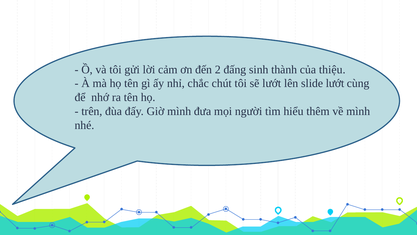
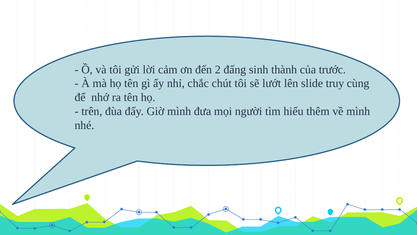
thiệu: thiệu -> trước (332, 69)
slide lướt: lướt -> truy (335, 83)
